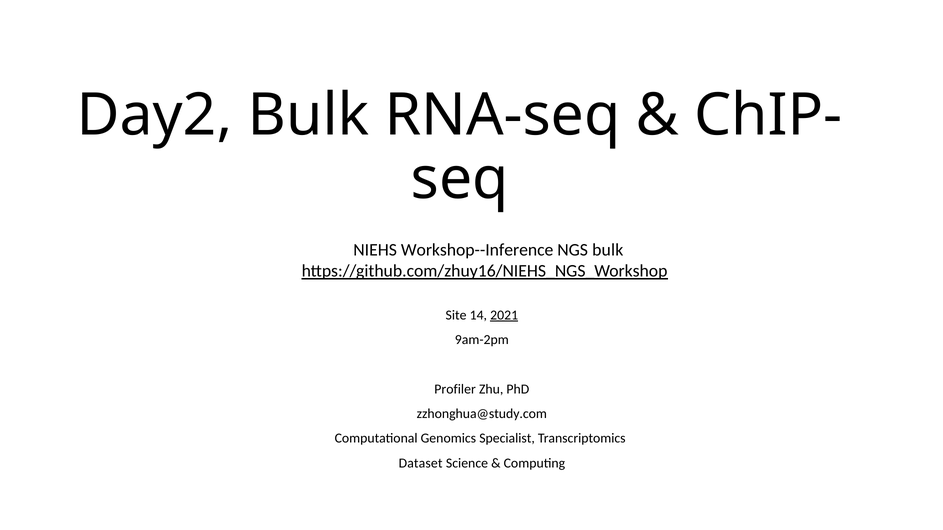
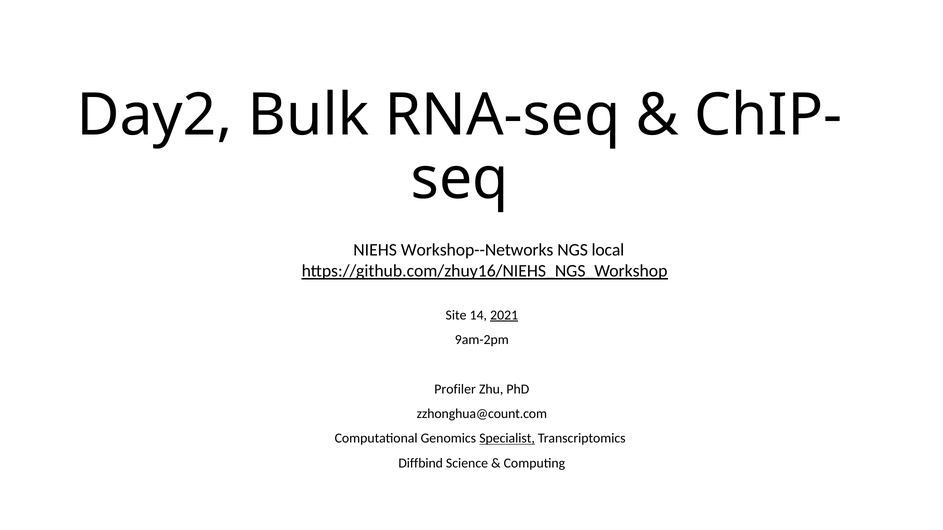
Workshop--Inference: Workshop--Inference -> Workshop--Networks (477, 250)
NGS bulk: bulk -> local (608, 250)
zzhonghua@study.com: zzhonghua@study.com -> zzhonghua@count.com (482, 414)
Specialist underline: none -> present (507, 439)
Dataset: Dataset -> Diffbind (421, 463)
